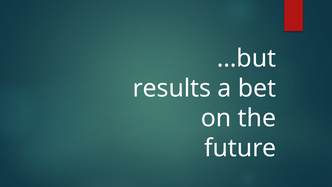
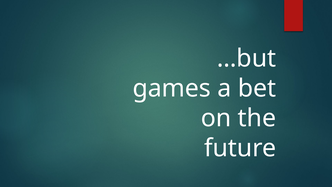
results: results -> games (172, 88)
